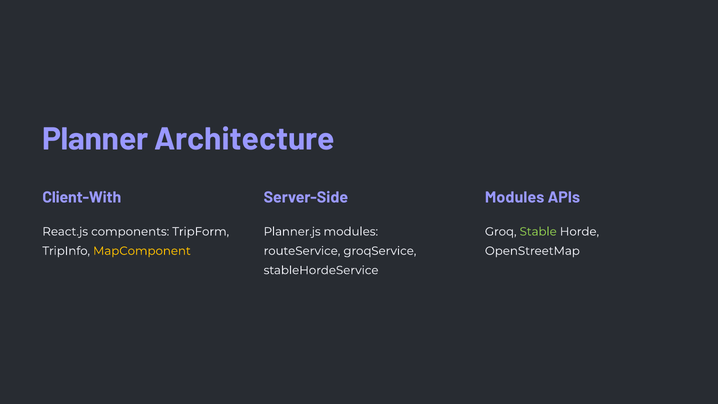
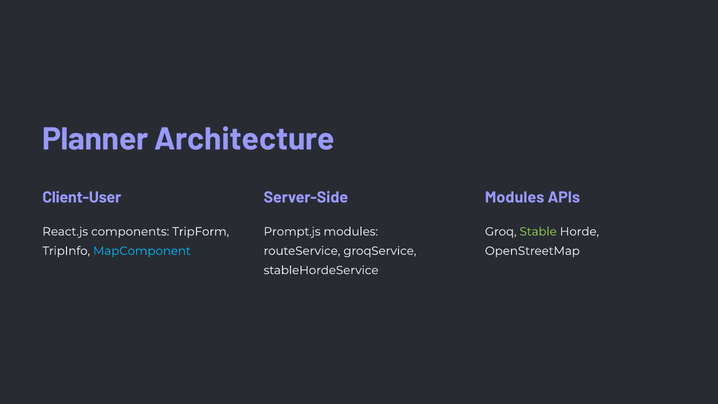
Client-With: Client-With -> Client-User (82, 198)
Planner.js: Planner.js -> Prompt.js (292, 232)
MapComponent colour: yellow -> light blue (142, 251)
